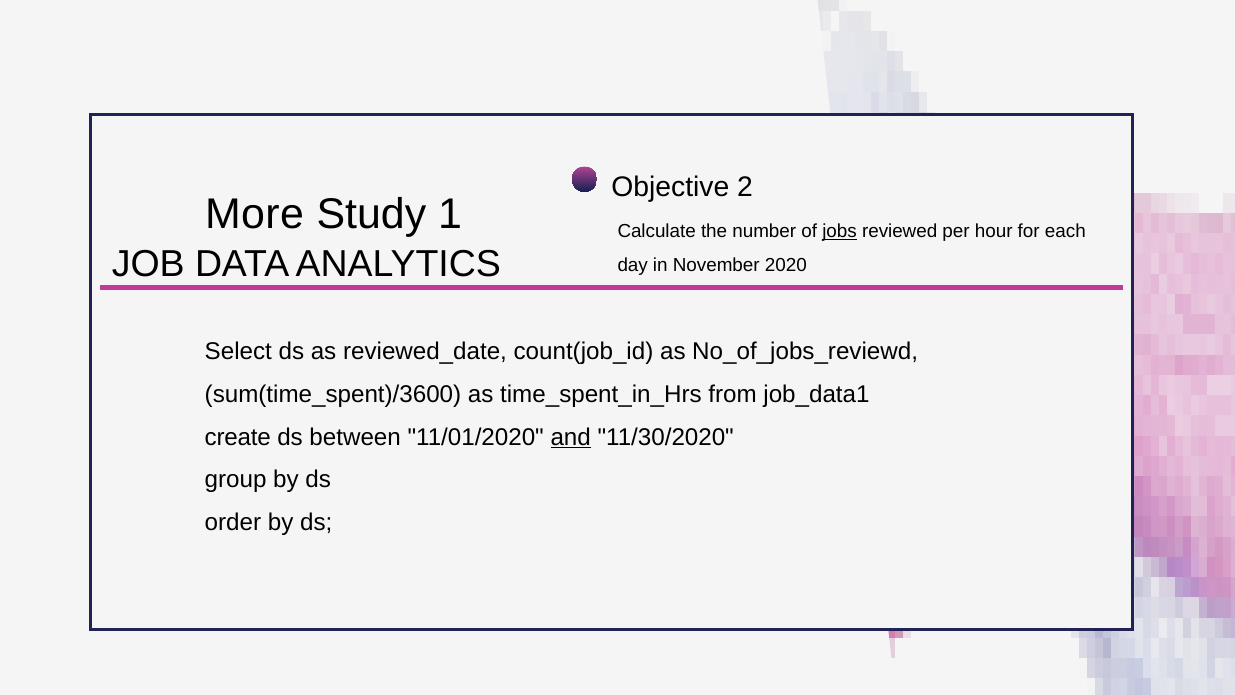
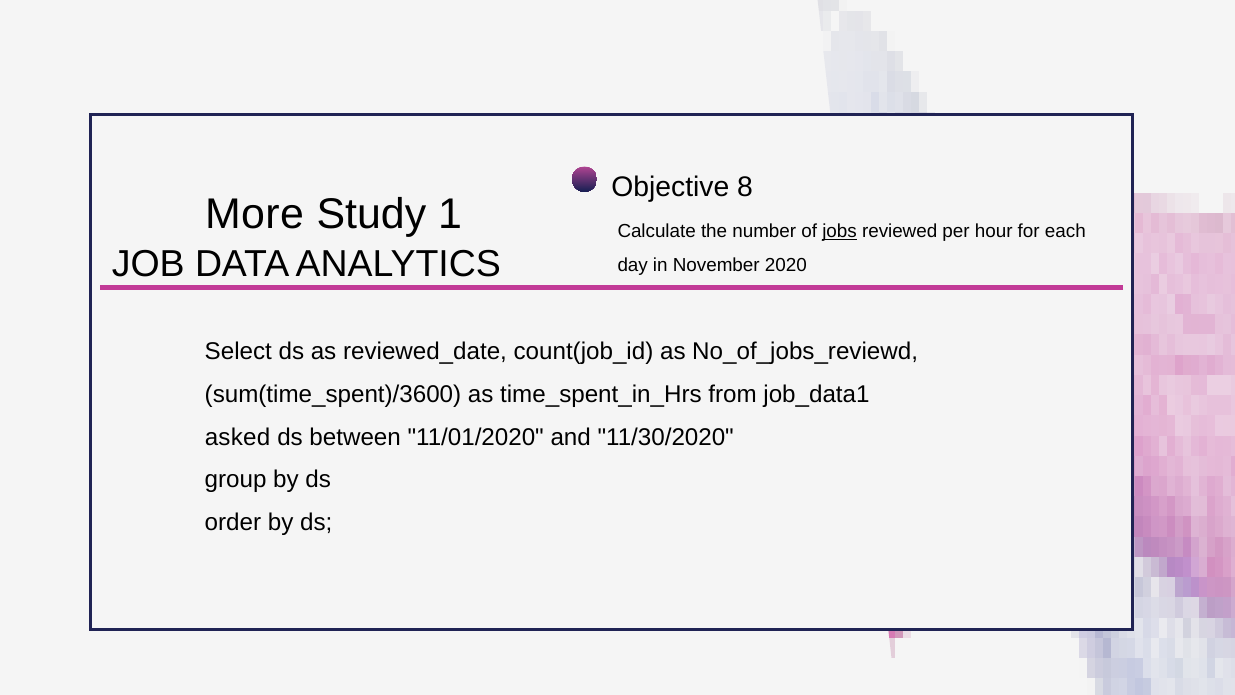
2: 2 -> 8 (745, 187)
create: create -> asked (238, 437)
and underline: present -> none (571, 437)
